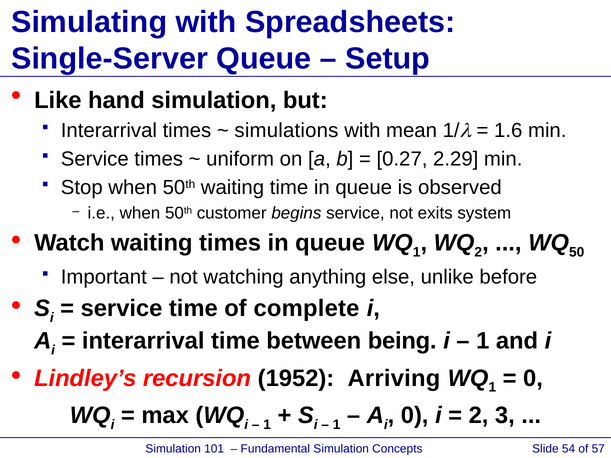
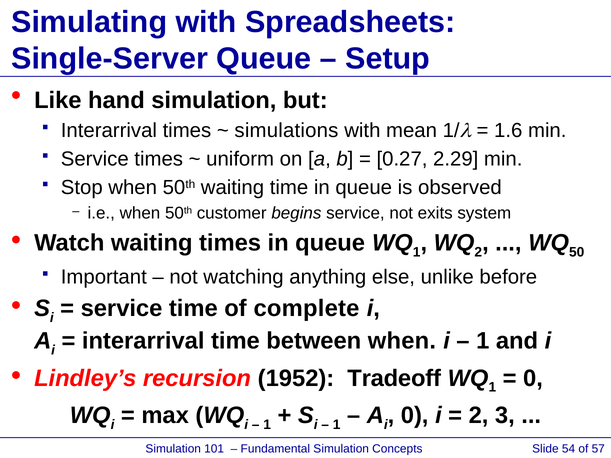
between being: being -> when (402, 341)
Arriving: Arriving -> Tradeoff (394, 378)
